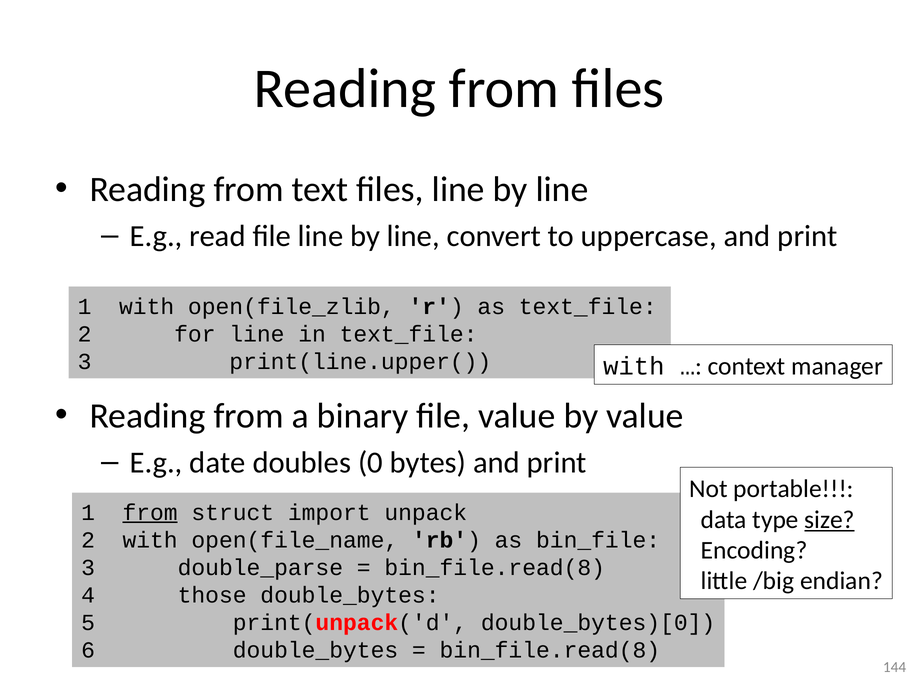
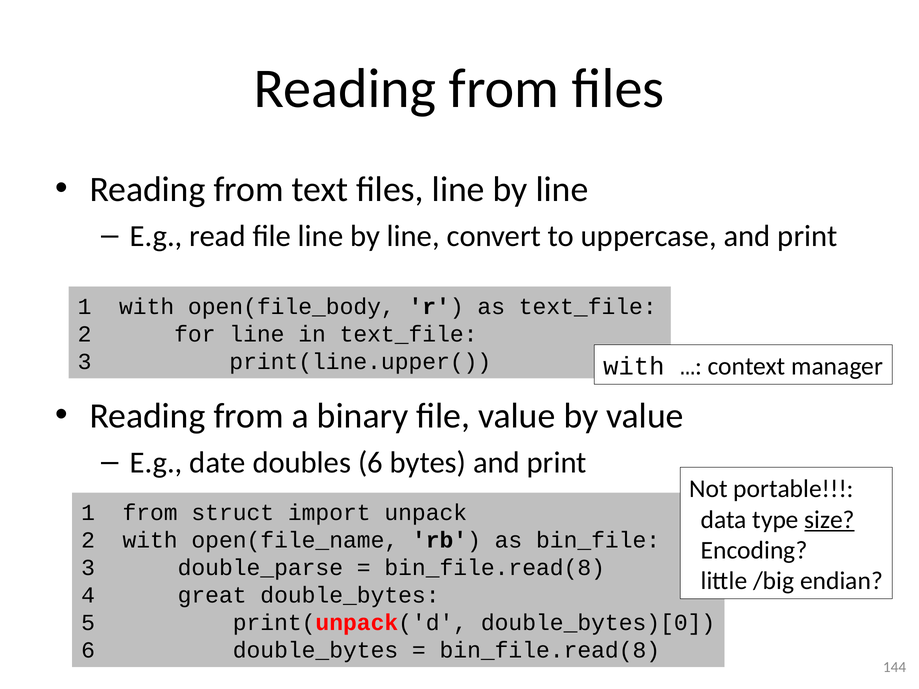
open(file_zlib: open(file_zlib -> open(file_body (291, 307)
doubles 0: 0 -> 6 (370, 463)
from underline: present -> none (150, 513)
those: those -> great (212, 595)
